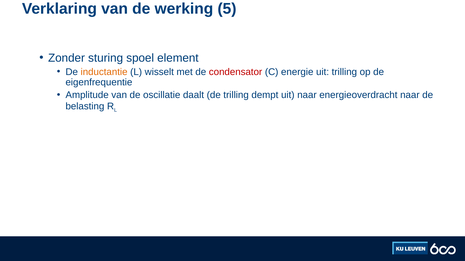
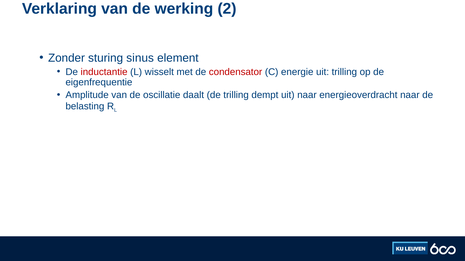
5: 5 -> 2 (227, 9)
spoel: spoel -> sinus (140, 58)
inductantie colour: orange -> red (104, 72)
